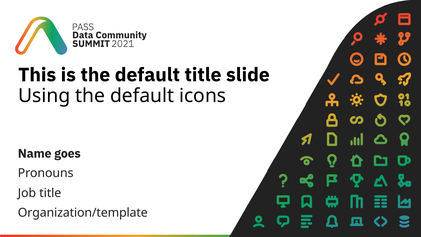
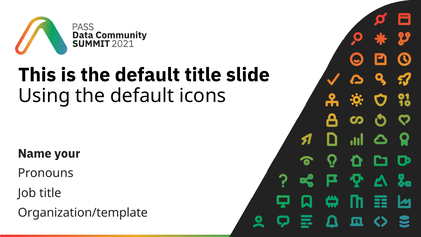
goes: goes -> your (67, 153)
